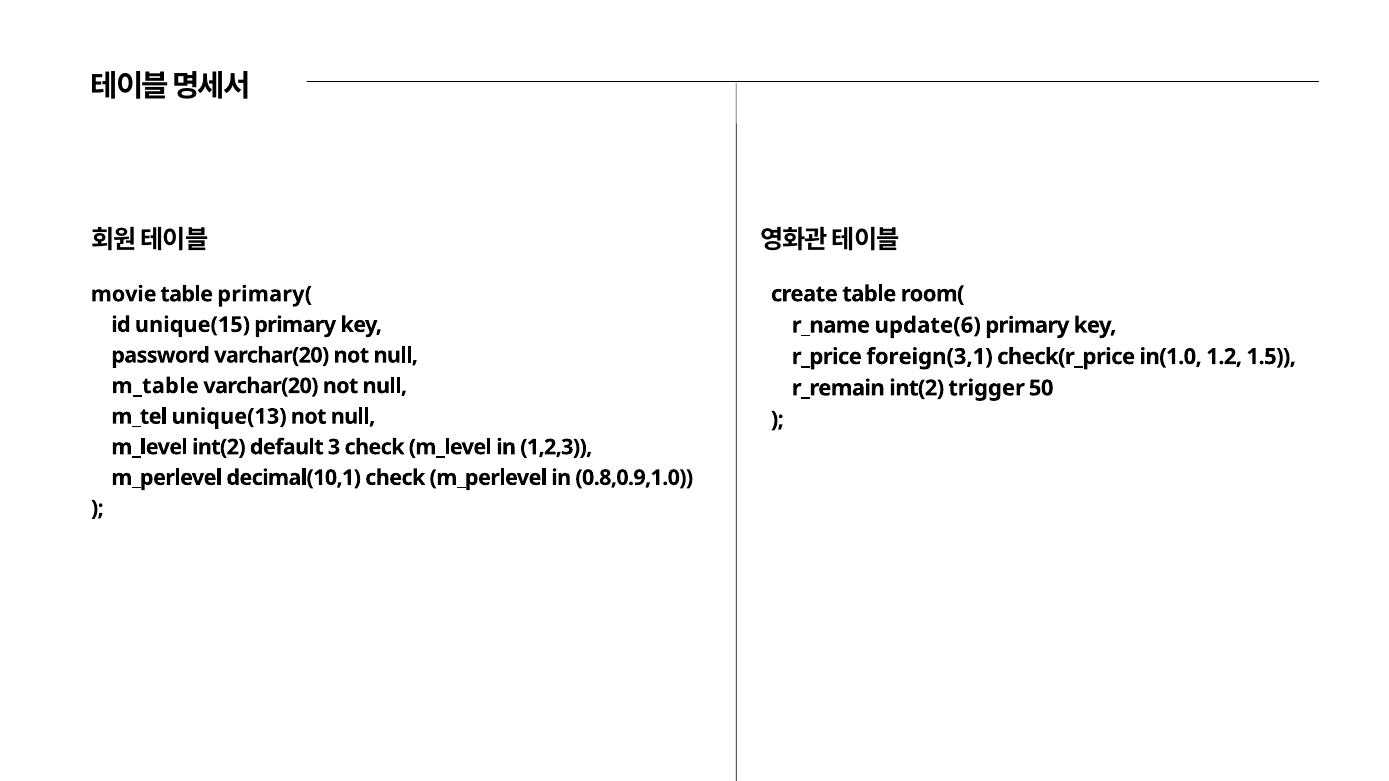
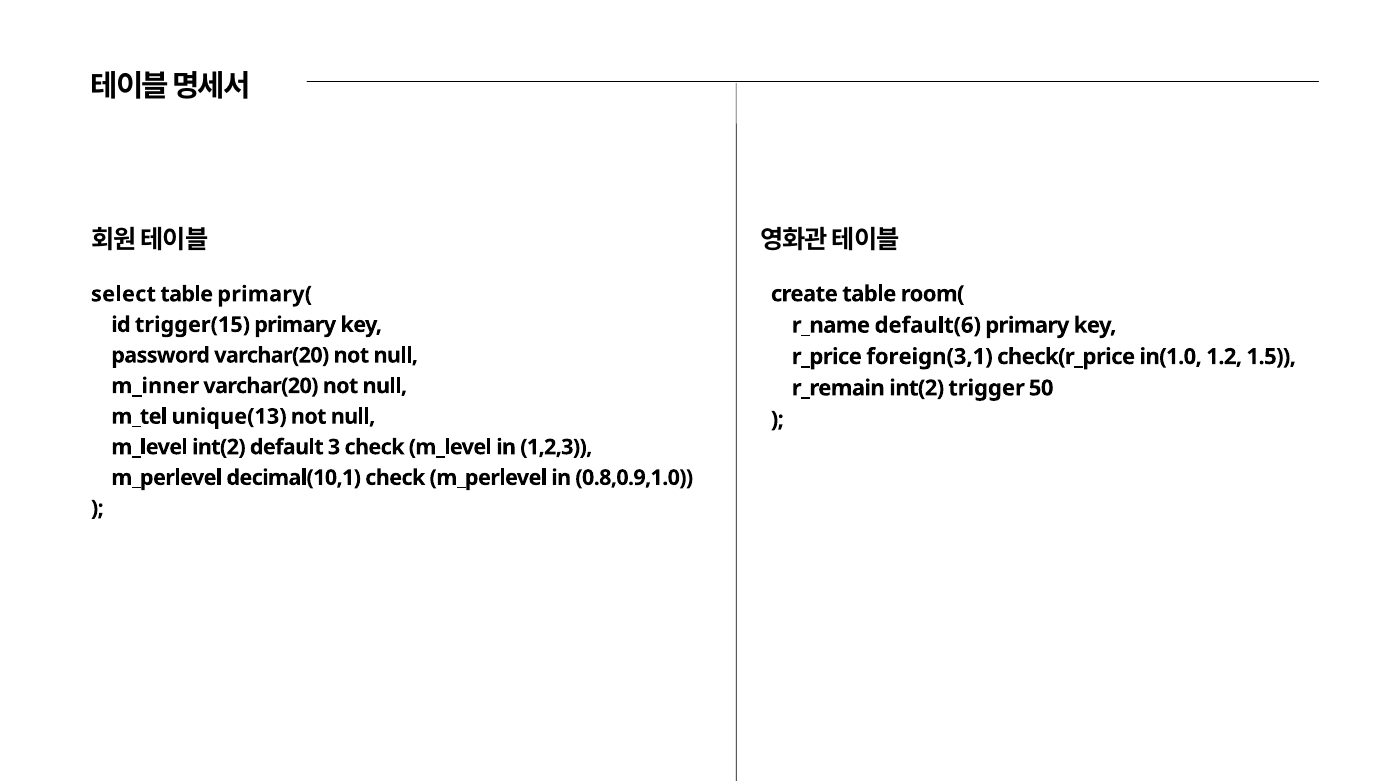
movie: movie -> select (123, 294)
unique(15: unique(15 -> trigger(15 (193, 325)
update(6: update(6 -> default(6 (928, 325)
m_table: m_table -> m_inner (155, 386)
